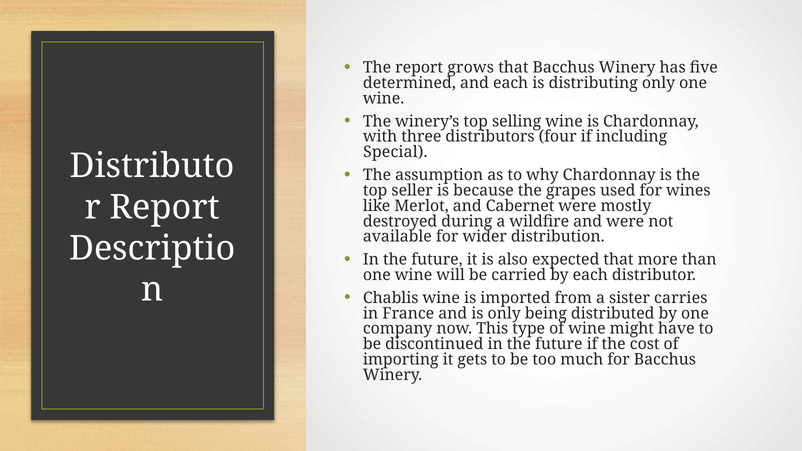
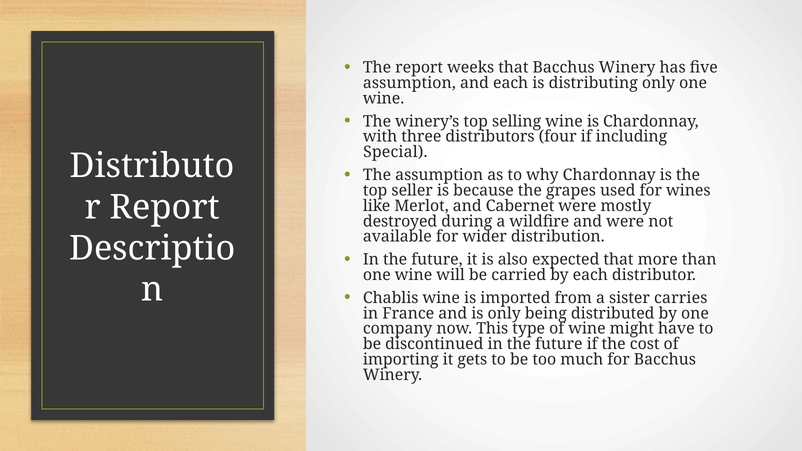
grows: grows -> weeks (471, 68)
determined: determined -> assumption (409, 83)
